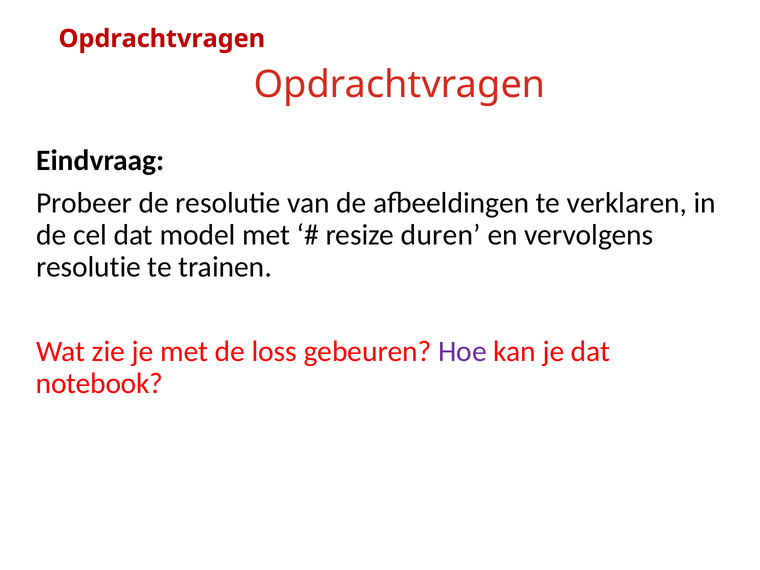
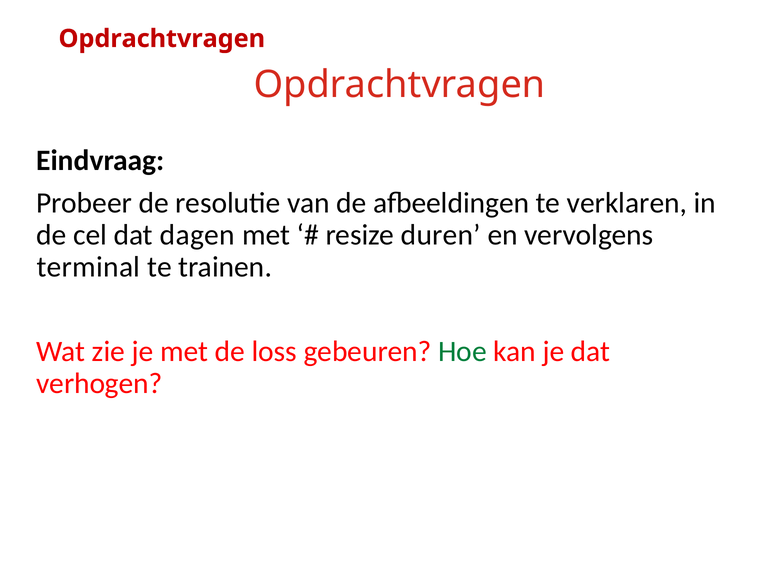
model: model -> dagen (197, 235)
resolutie: resolutie -> terminal (88, 267)
Hoe colour: purple -> green (462, 352)
notebook: notebook -> verhogen (99, 384)
